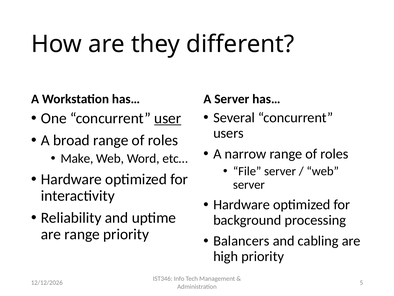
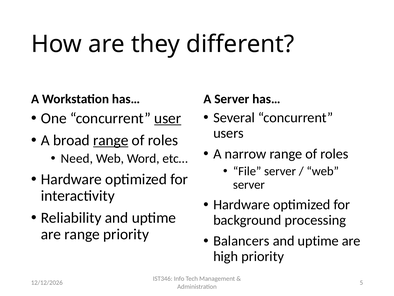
range underline: none -> present (111, 140)
Make: Make -> Need (77, 158)
cabling: cabling -> uptime (318, 241)
